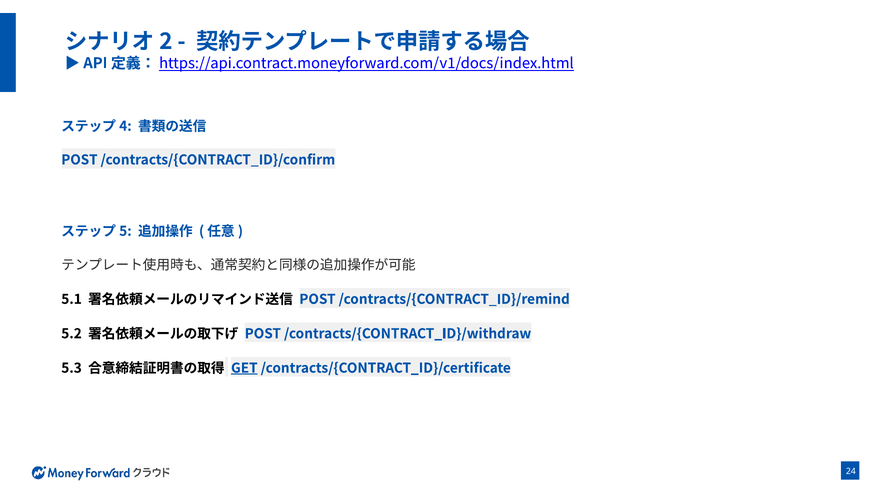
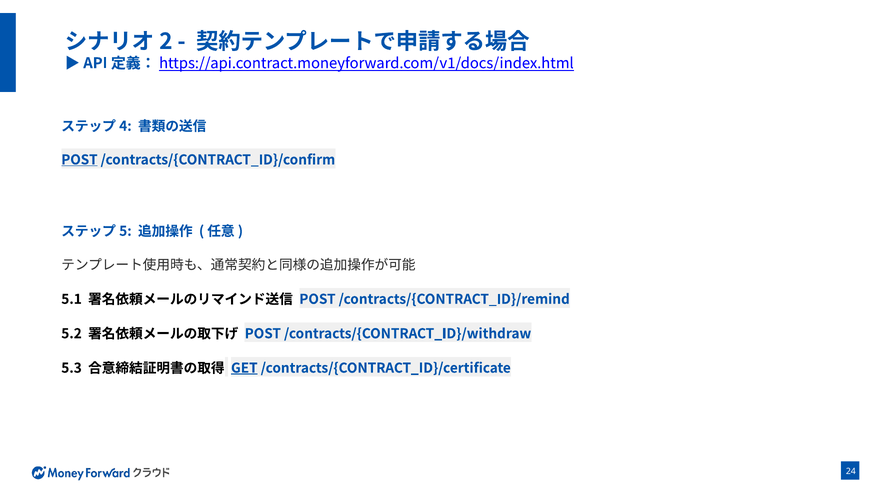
POST underline: none -> present (79, 160)
